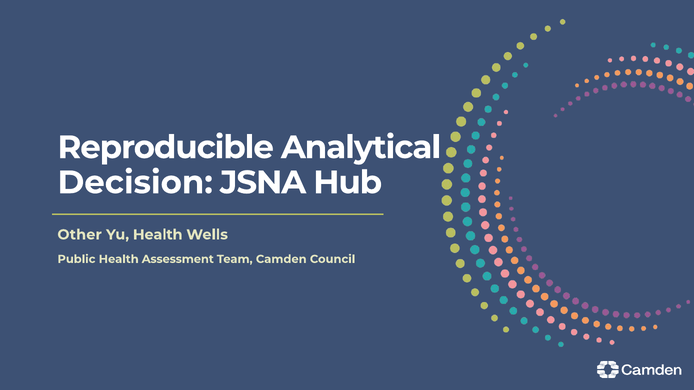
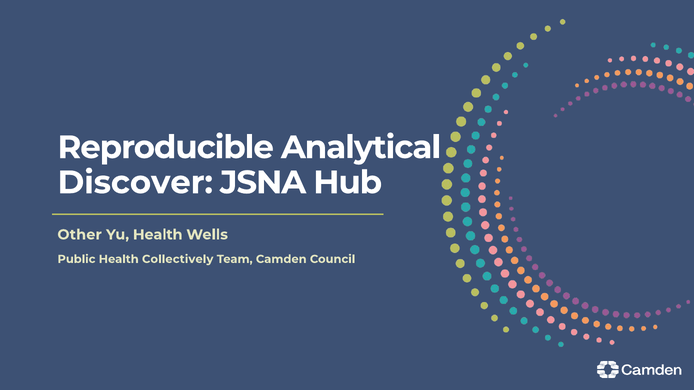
Decision: Decision -> Discover (135, 183)
Assessment: Assessment -> Collectively (178, 259)
